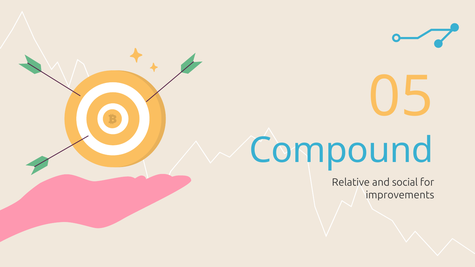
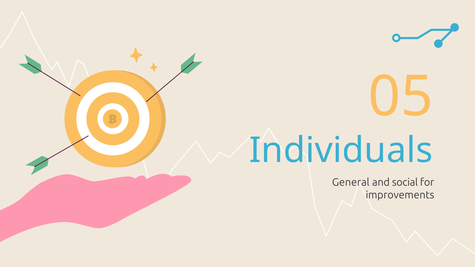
Compound: Compound -> Individuals (341, 150)
Relative: Relative -> General (351, 182)
